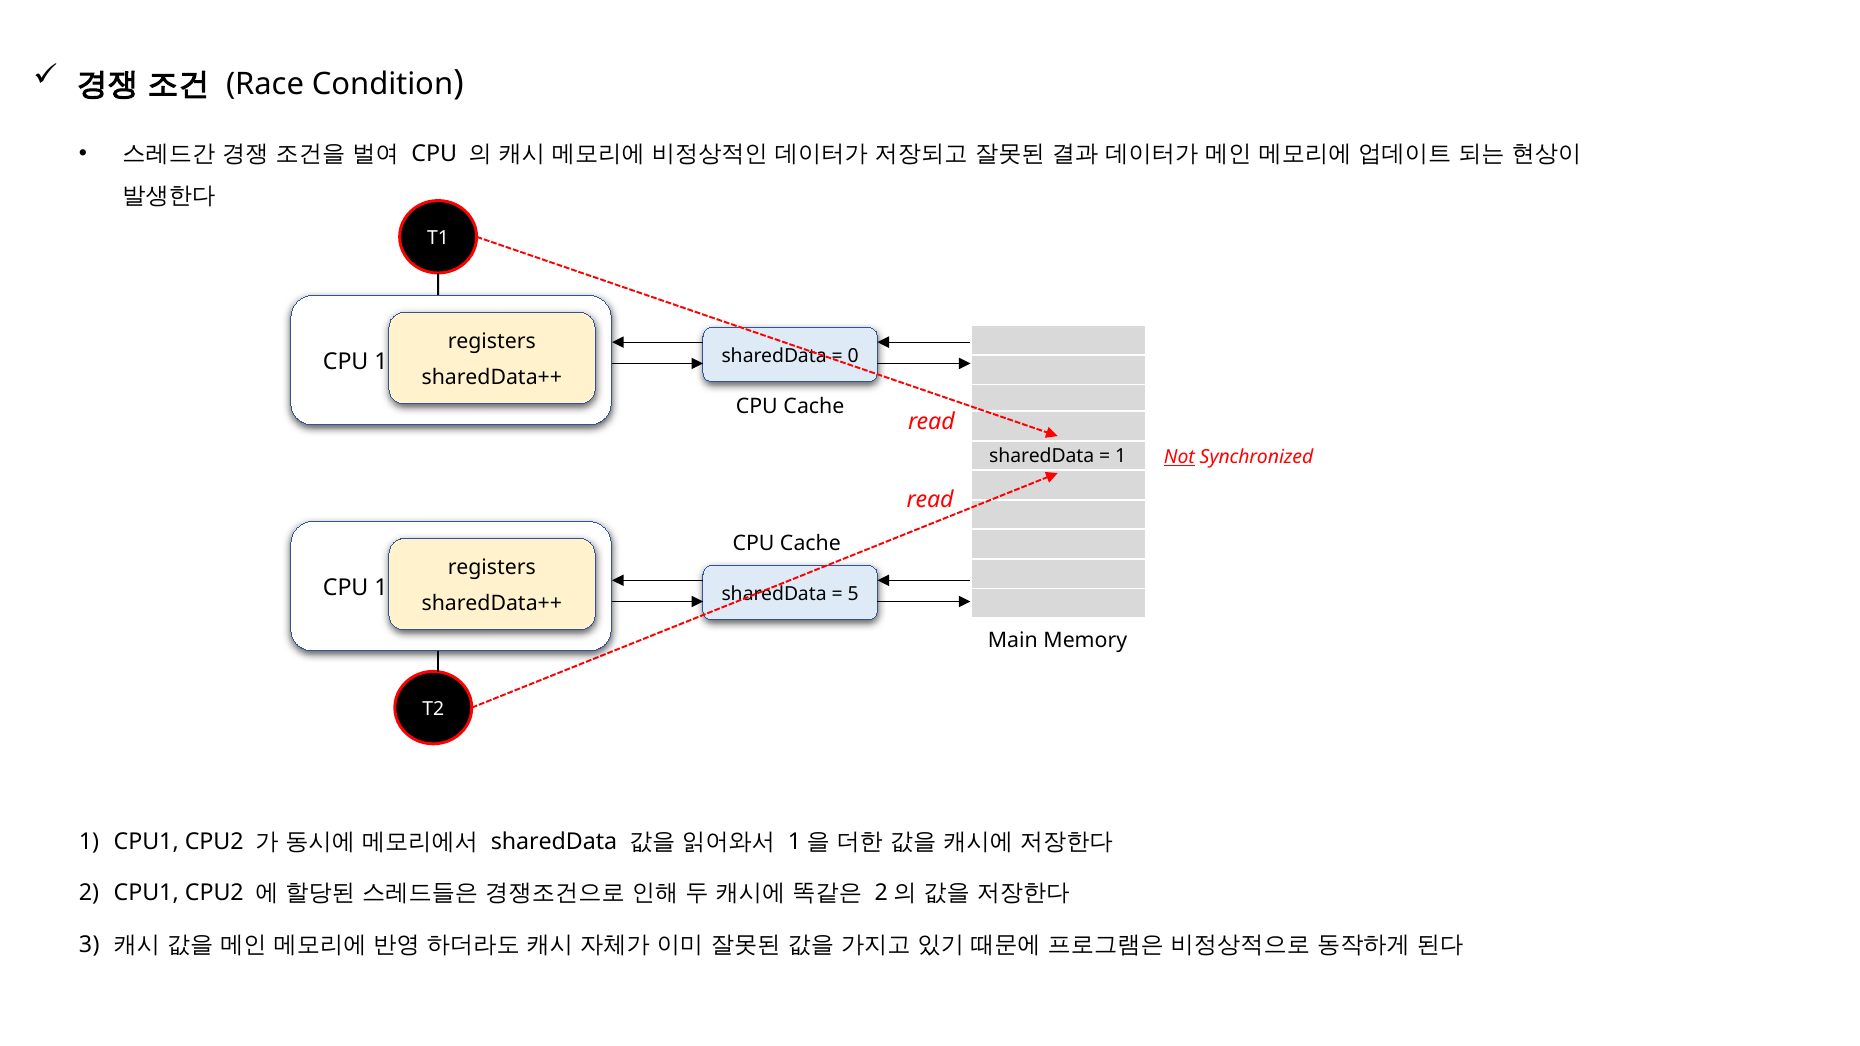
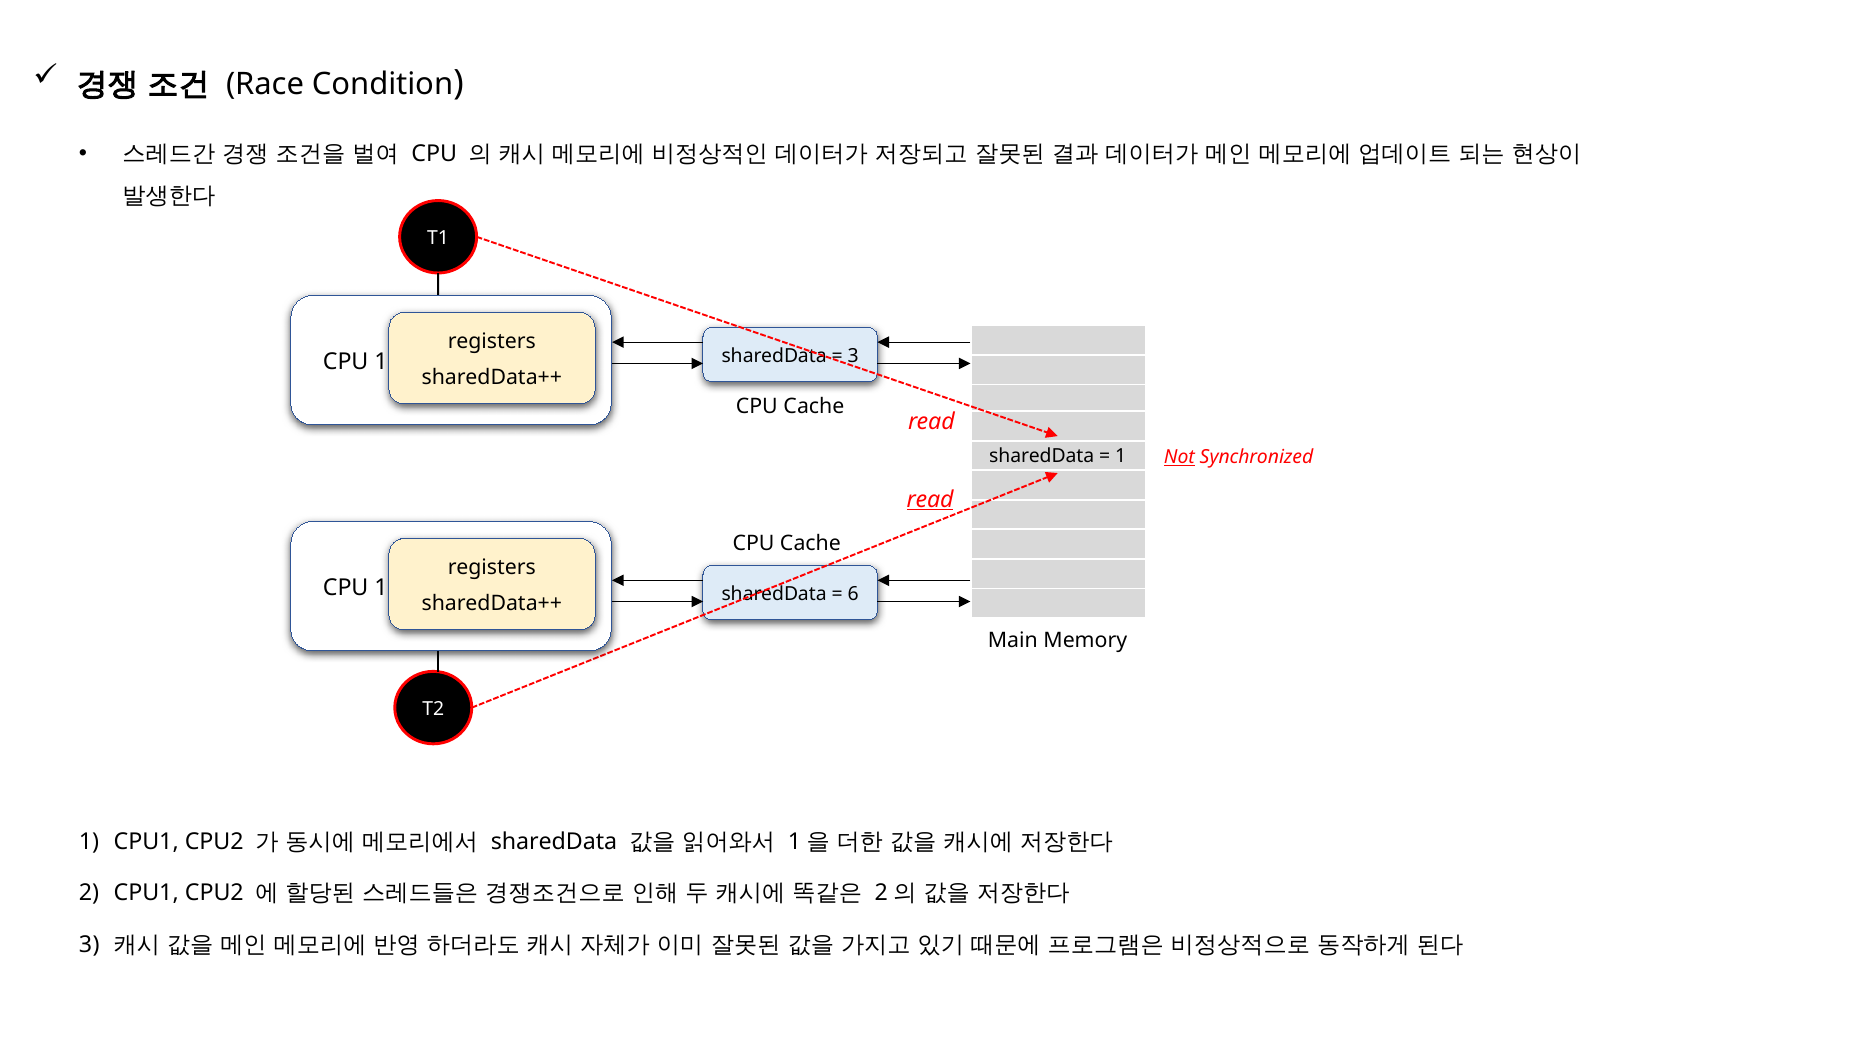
0: 0 -> 3 (853, 356)
read underline: none -> present (930, 500)
5: 5 -> 6 (853, 594)
